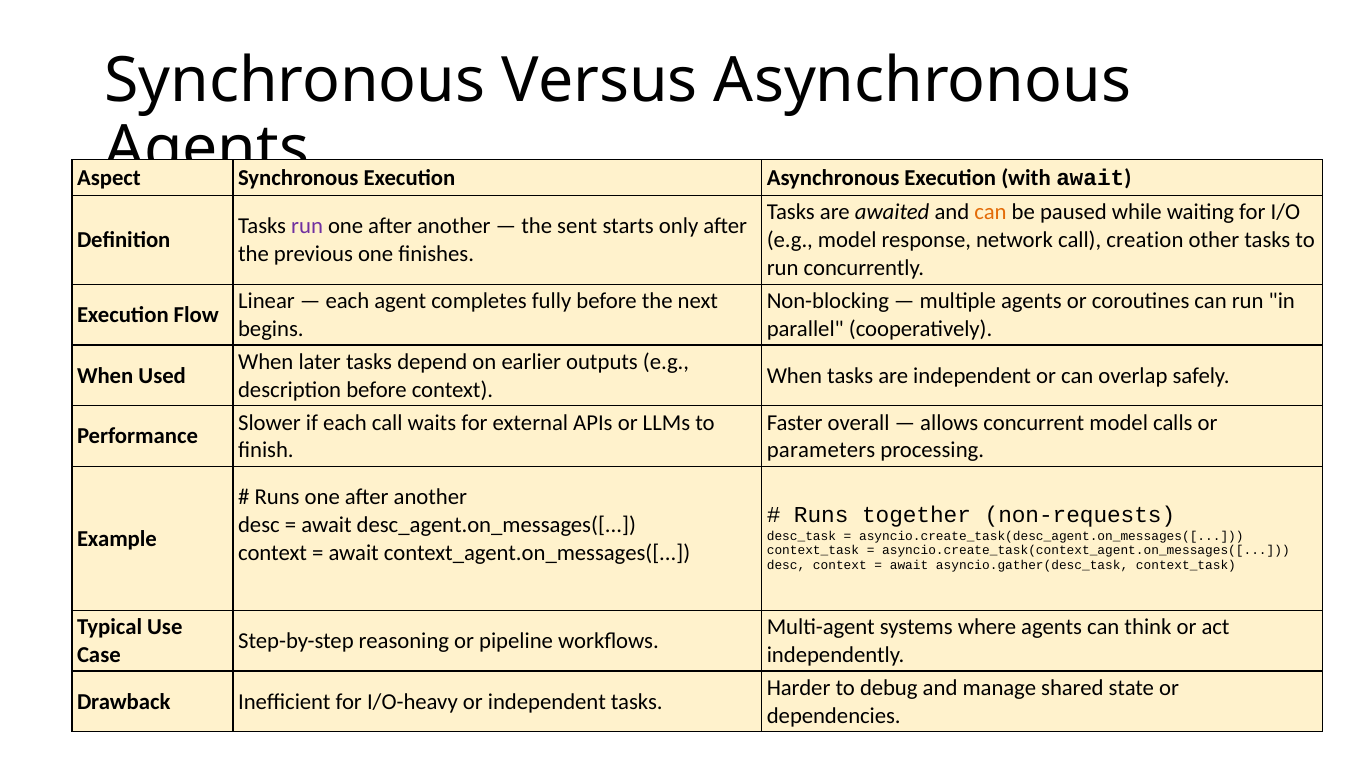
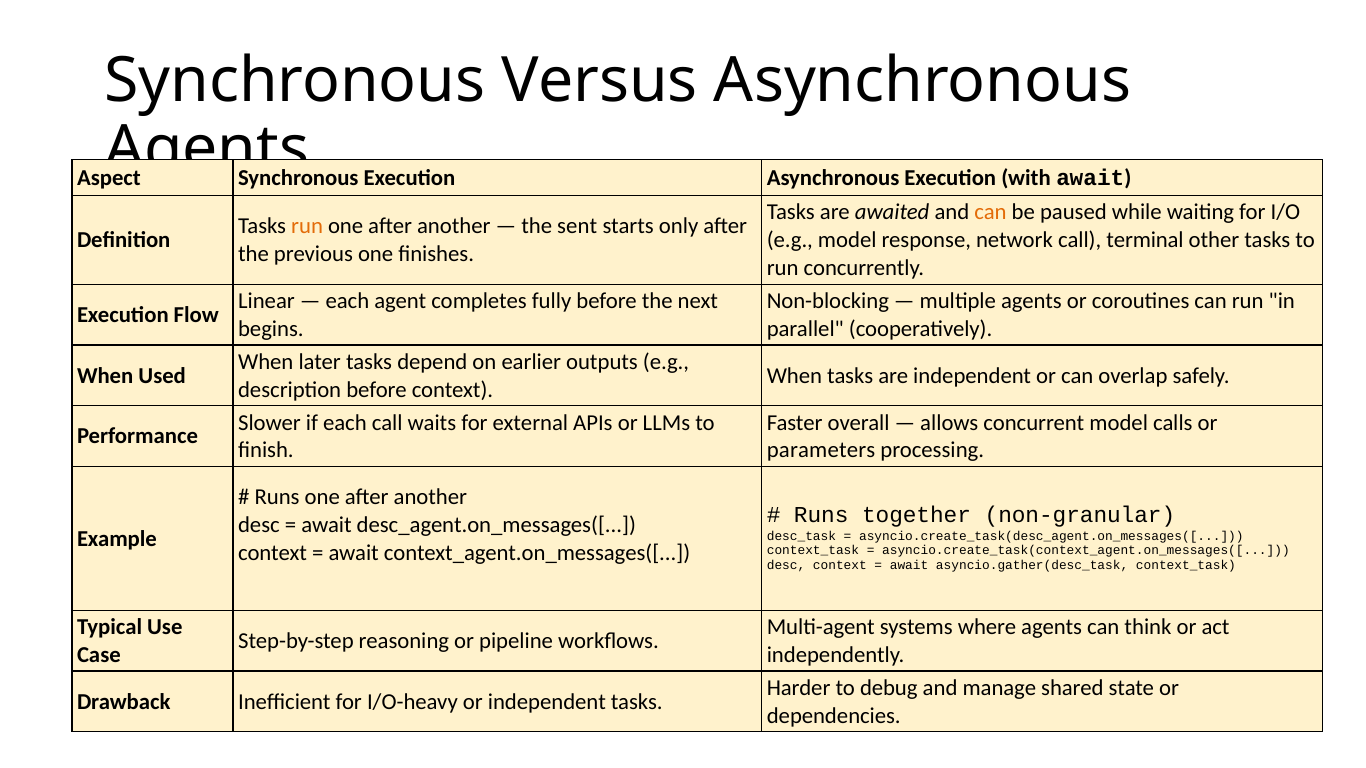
run colour: purple -> orange (307, 227)
creation: creation -> terminal (1145, 240)
non-requests: non-requests -> non-granular (1080, 515)
